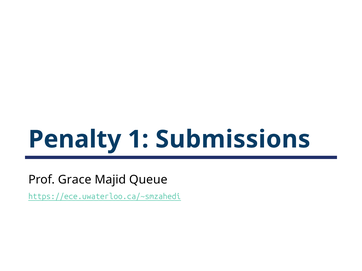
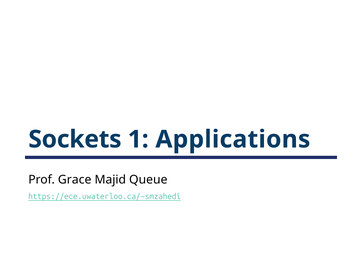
Penalty: Penalty -> Sockets (75, 140)
Submissions: Submissions -> Applications (233, 140)
